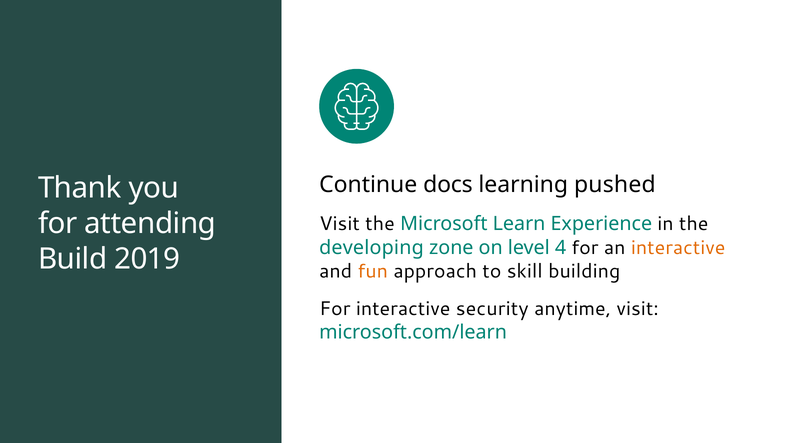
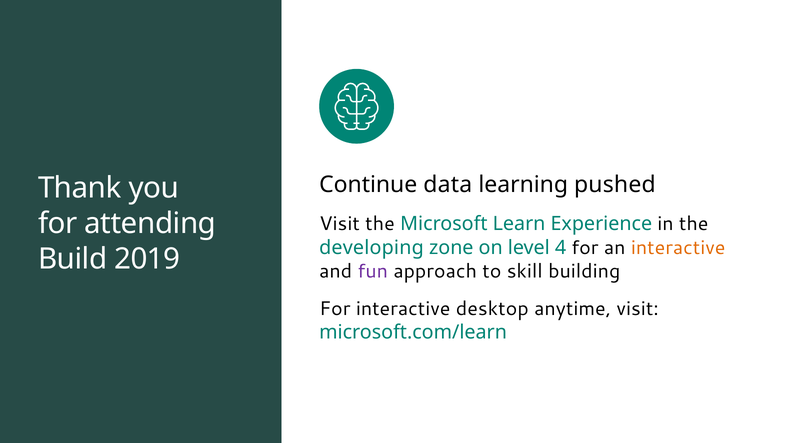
docs: docs -> data (448, 185)
fun colour: orange -> purple (373, 271)
security: security -> desktop (492, 309)
